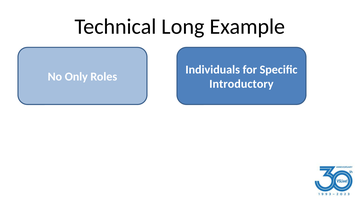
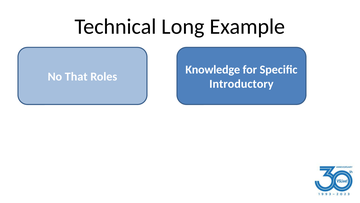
Individuals: Individuals -> Knowledge (213, 69)
Only: Only -> That (76, 77)
